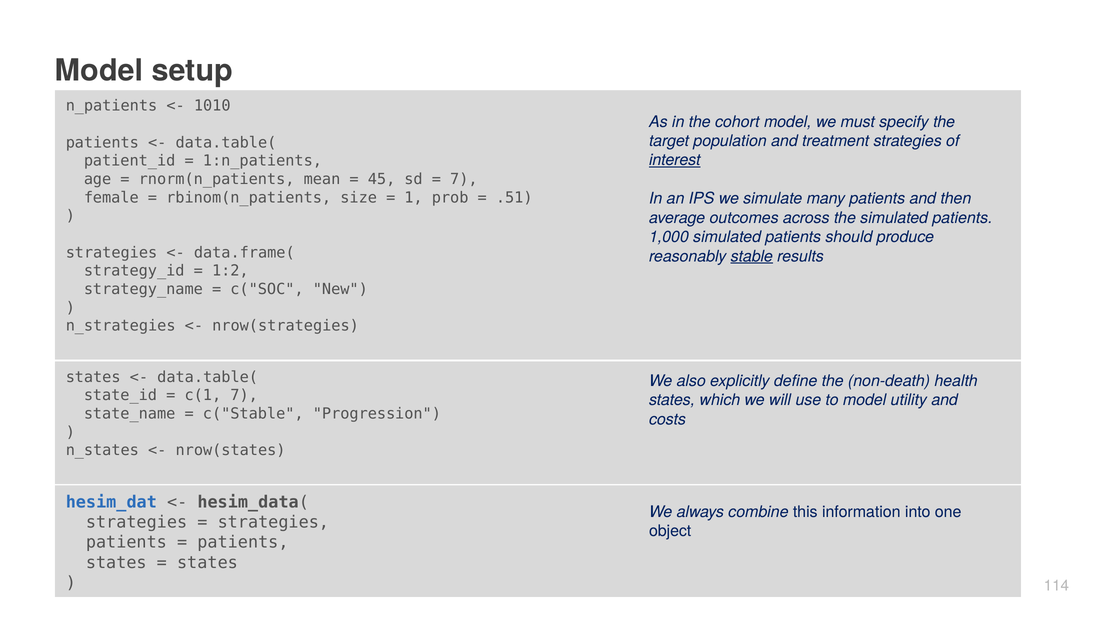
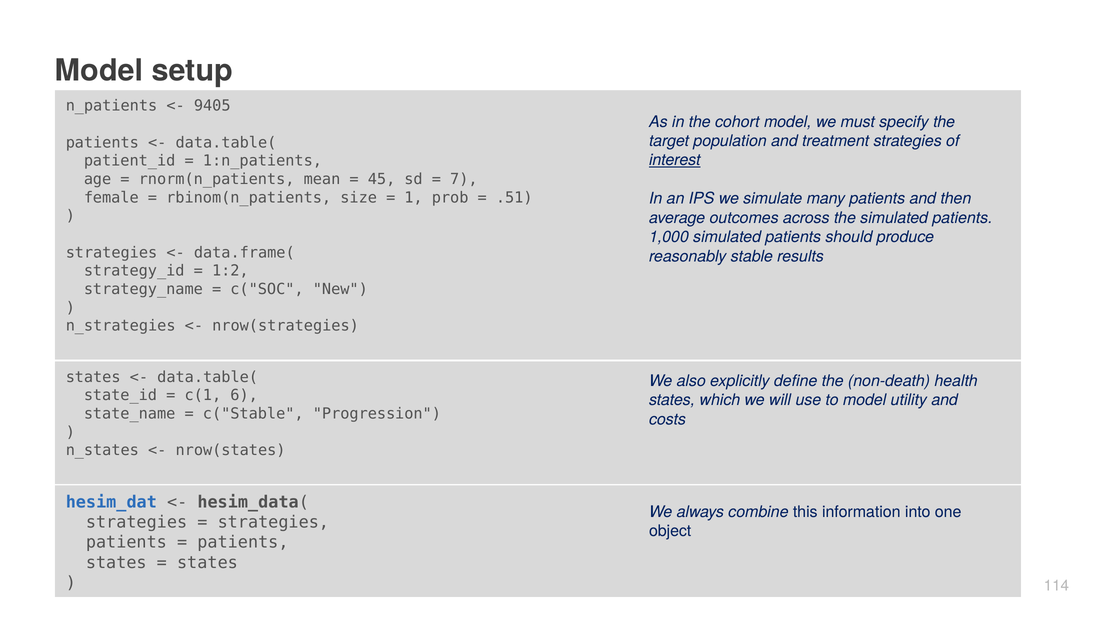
1010: 1010 -> 9405 (212, 106)
stable underline: present -> none (752, 256)
c(1 7: 7 -> 6 (244, 396)
